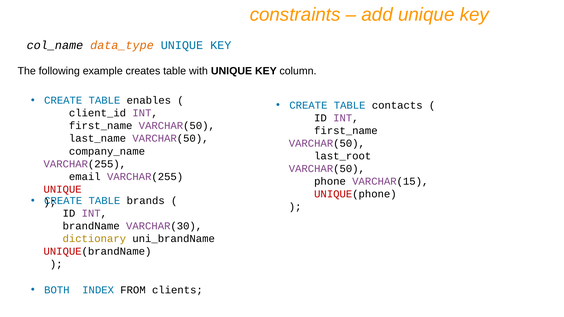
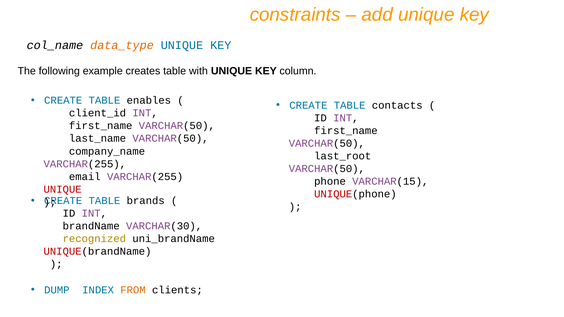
dictionary: dictionary -> recognized (94, 239)
BOTH: BOTH -> DUMP (57, 290)
FROM colour: black -> orange (133, 290)
